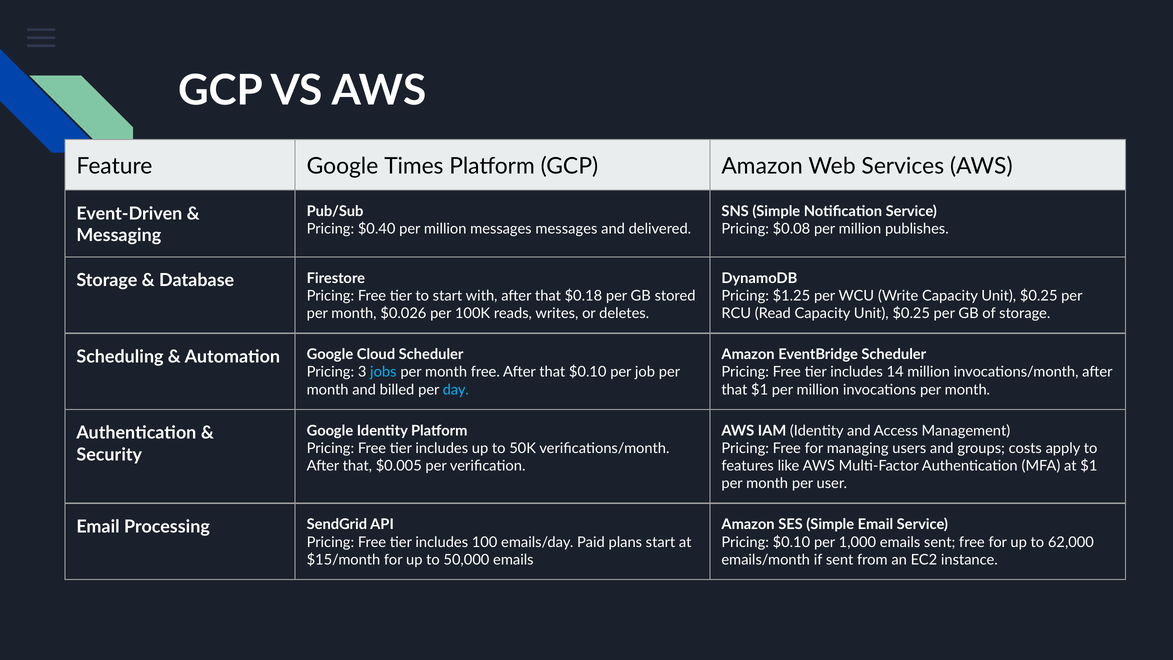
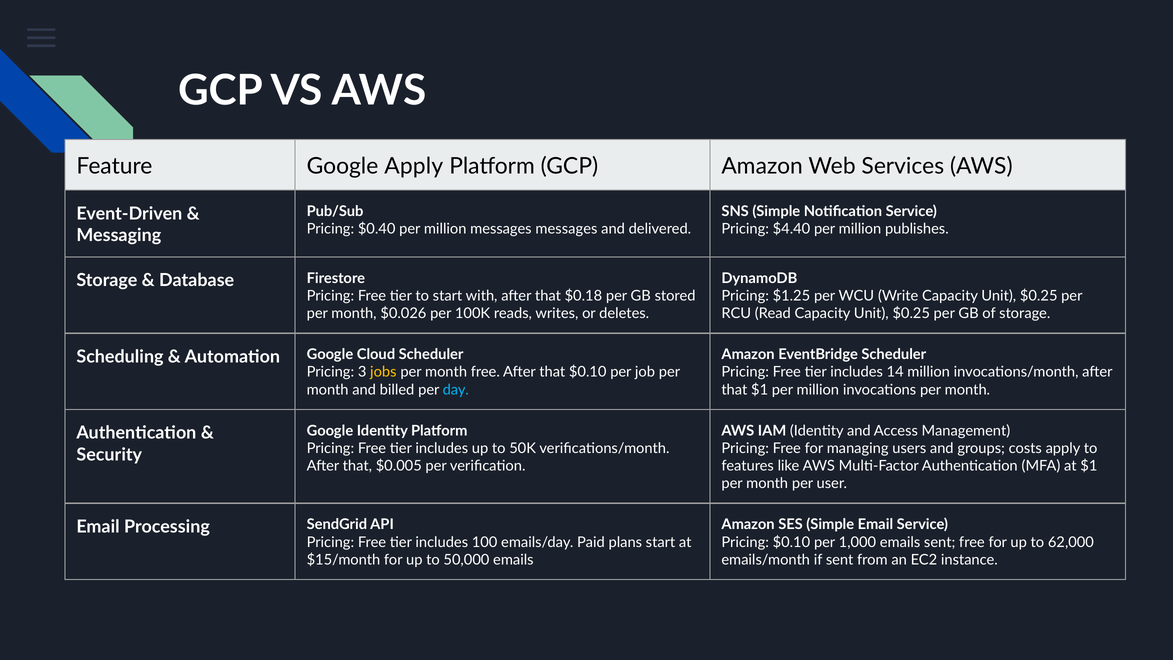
Google Times: Times -> Apply (414, 166)
$0.08: $0.08 -> $4.40 (791, 229)
jobs colour: light blue -> yellow (383, 372)
